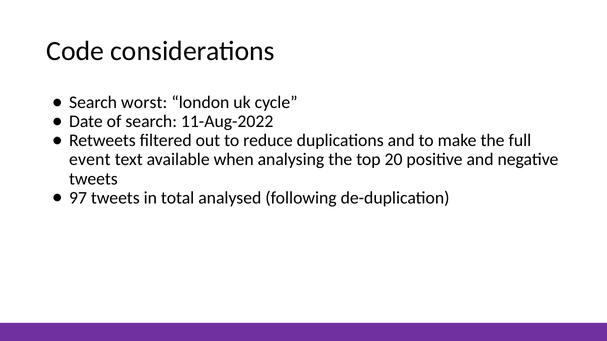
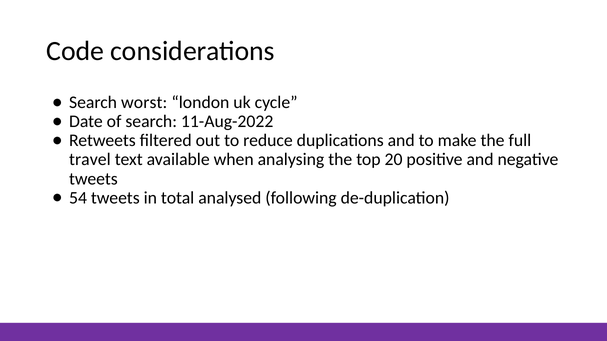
event: event -> travel (90, 160)
97: 97 -> 54 (78, 198)
